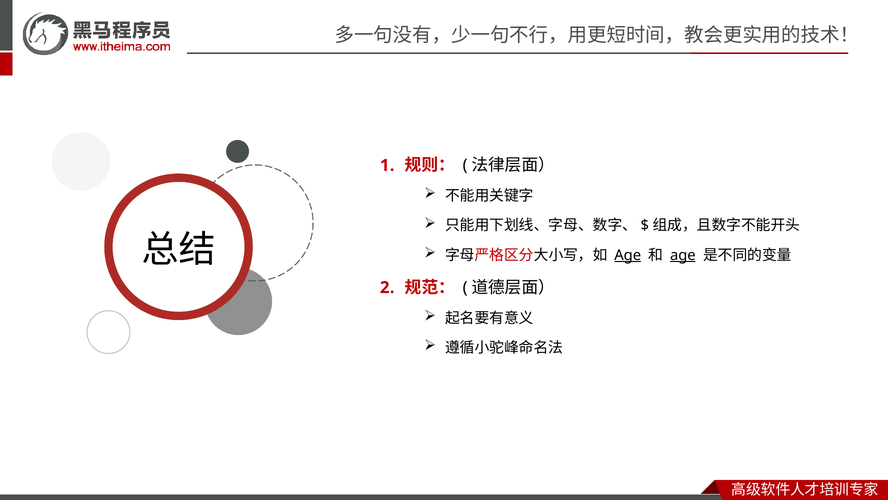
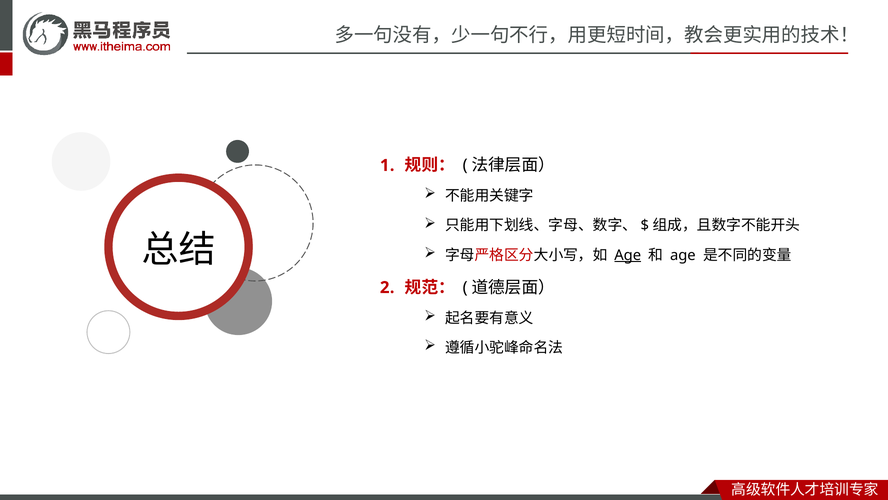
age underline: present -> none (683, 255)
